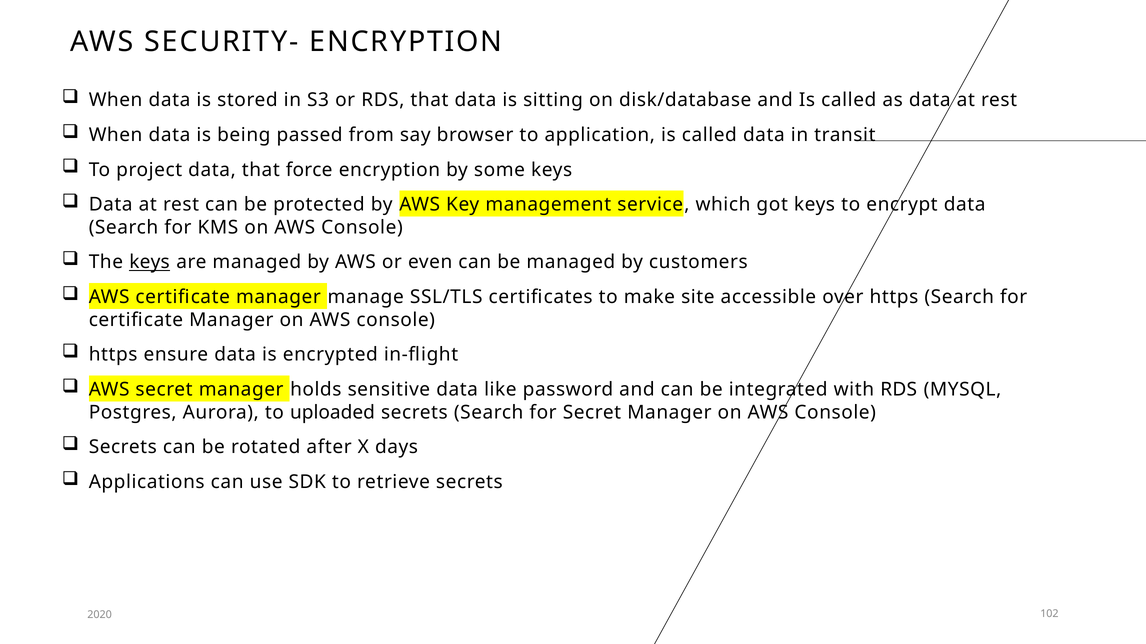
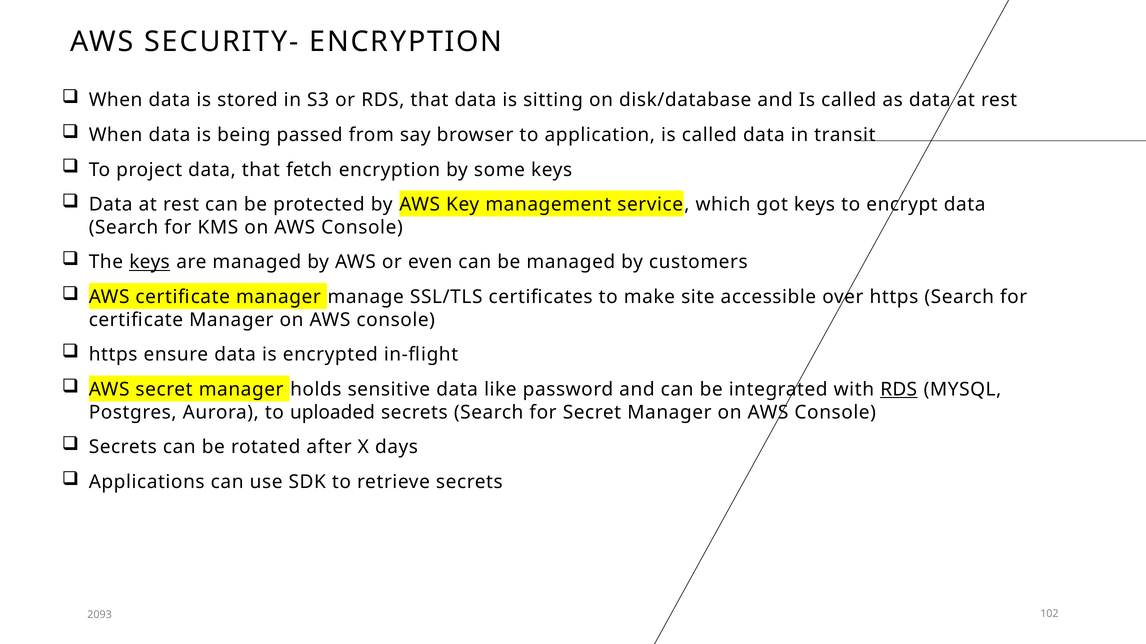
force: force -> fetch (309, 170)
RDS underline: none -> present (899, 390)
2020: 2020 -> 2093 (100, 615)
